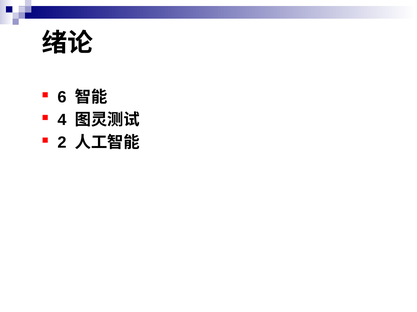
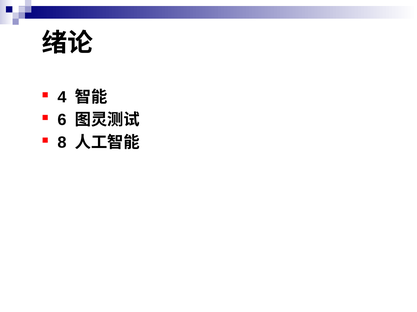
6: 6 -> 4 (62, 97)
4: 4 -> 6 (62, 120)
2: 2 -> 8 (62, 143)
